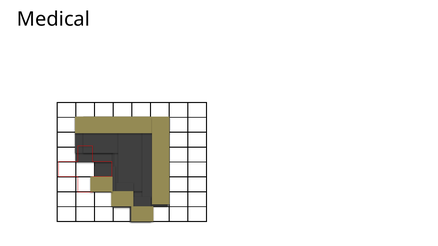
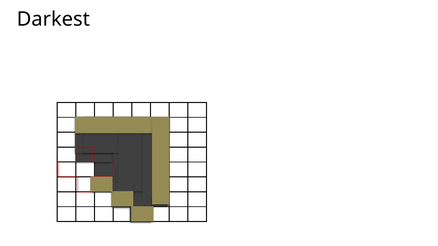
Medical: Medical -> Darkest (54, 19)
